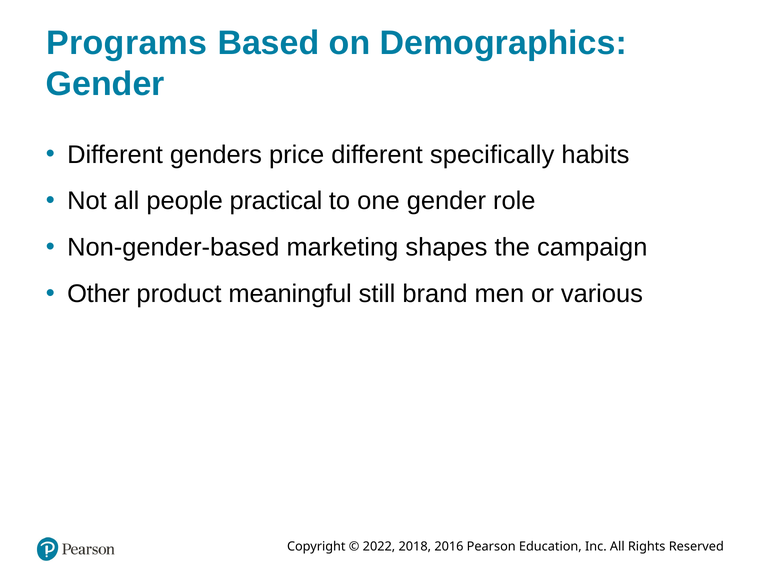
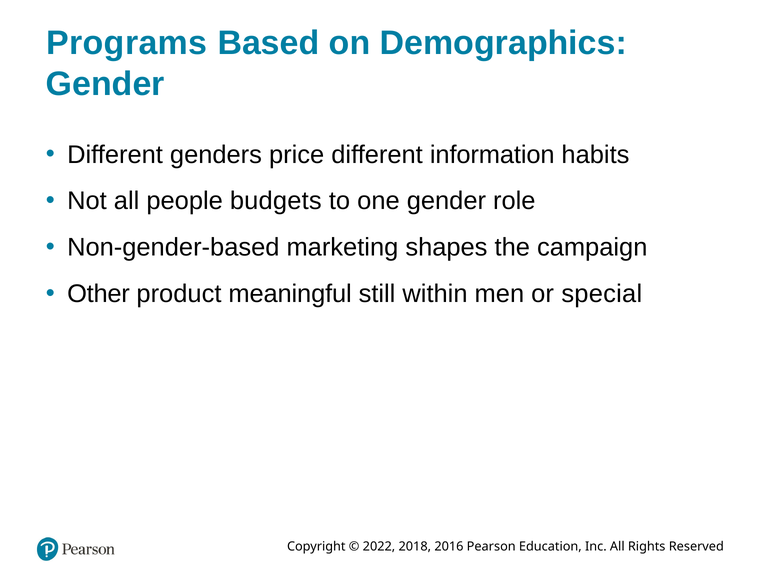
specifically: specifically -> information (492, 155)
practical: practical -> budgets (276, 201)
brand: brand -> within (435, 294)
various: various -> special (602, 294)
